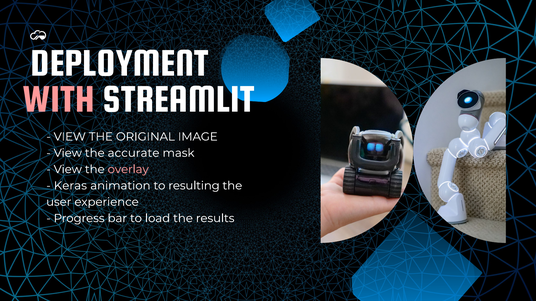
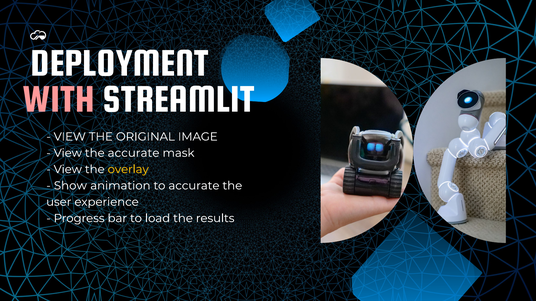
overlay colour: pink -> yellow (128, 170)
Keras: Keras -> Show (70, 186)
to resulting: resulting -> accurate (194, 186)
